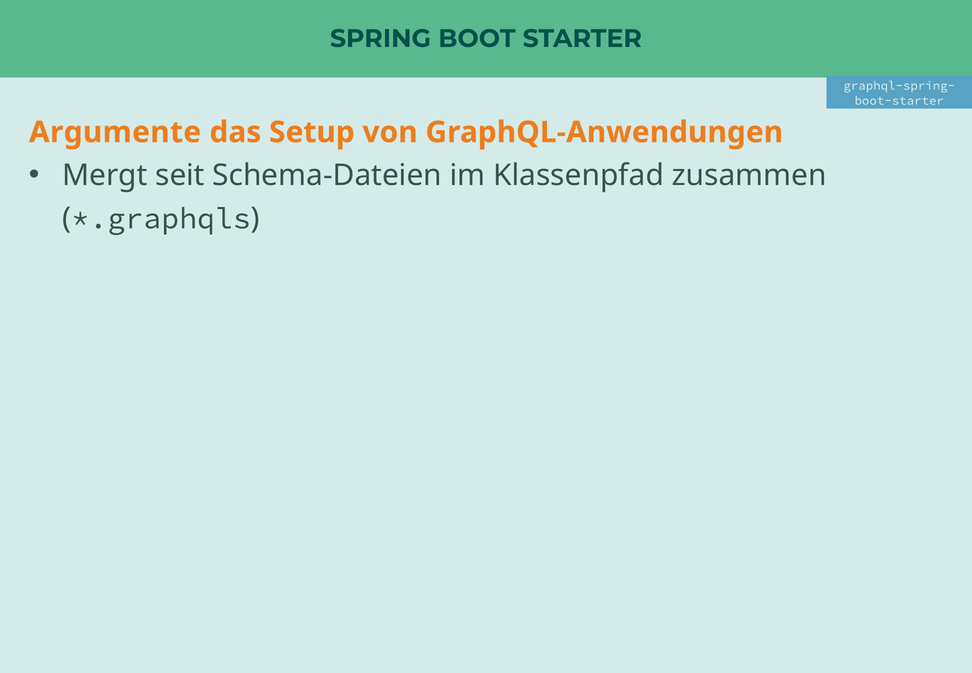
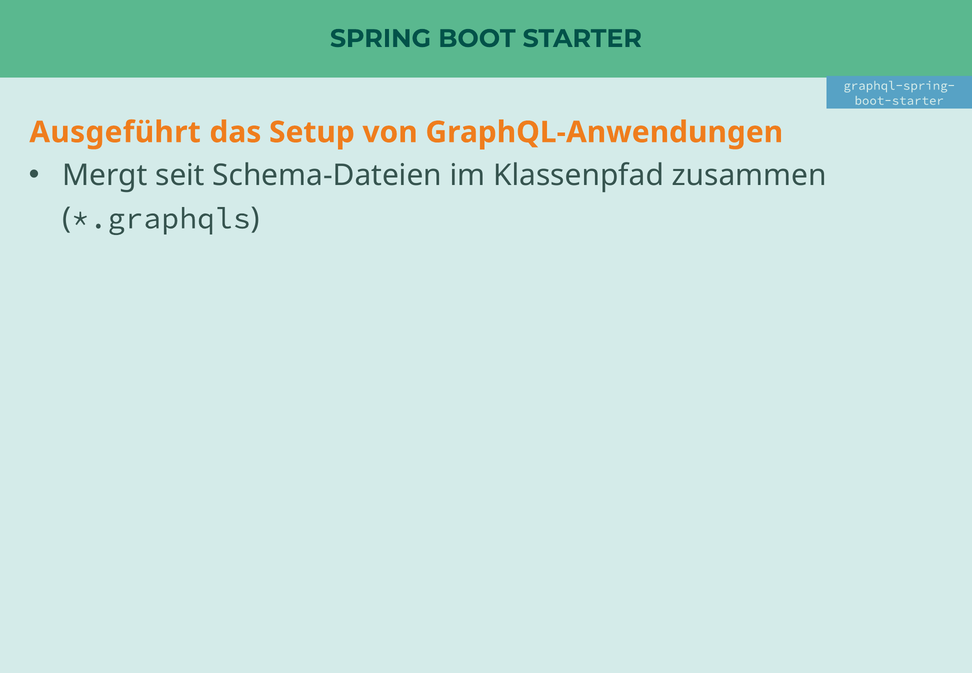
Argumente: Argumente -> Ausgeführt (115, 132)
